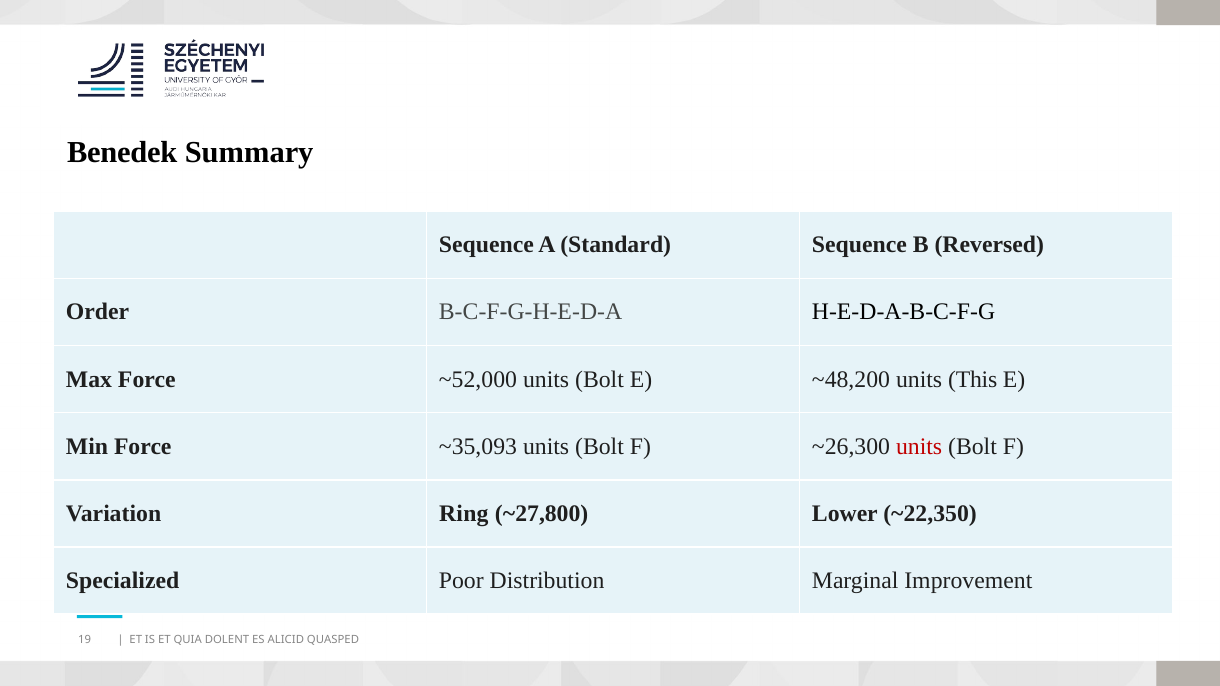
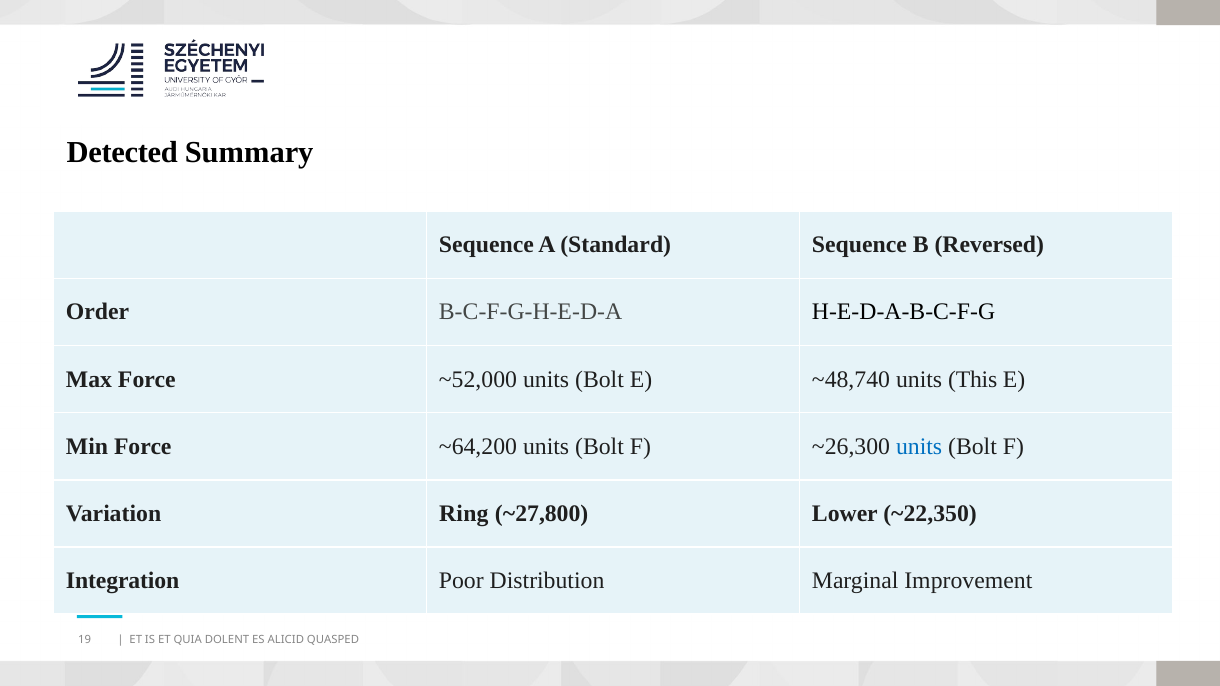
Benedek: Benedek -> Detected (122, 153)
~48,200: ~48,200 -> ~48,740 (851, 379)
~35,093: ~35,093 -> ~64,200 (478, 447)
units colour: red -> blue (919, 447)
Specialized: Specialized -> Integration (123, 581)
